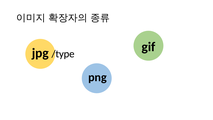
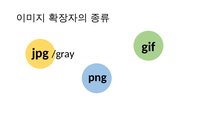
/type: /type -> /gray (63, 54)
